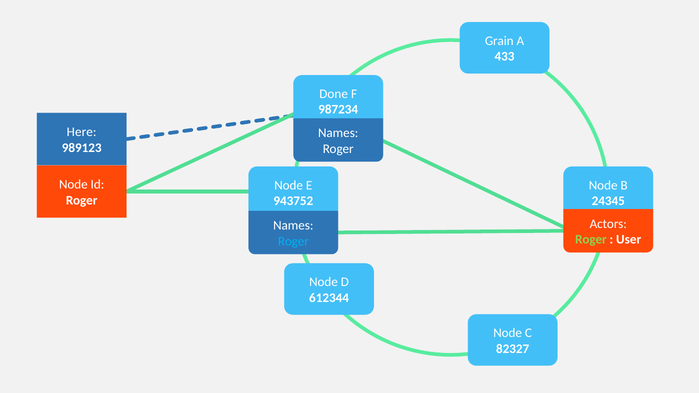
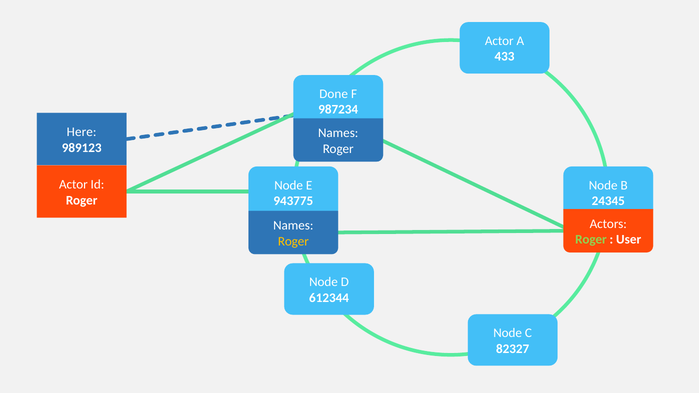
Grain: Grain -> Actor (499, 41)
Node: Node -> Actor (73, 185)
943752: 943752 -> 943775 (293, 201)
Roger colour: light blue -> yellow (293, 241)
